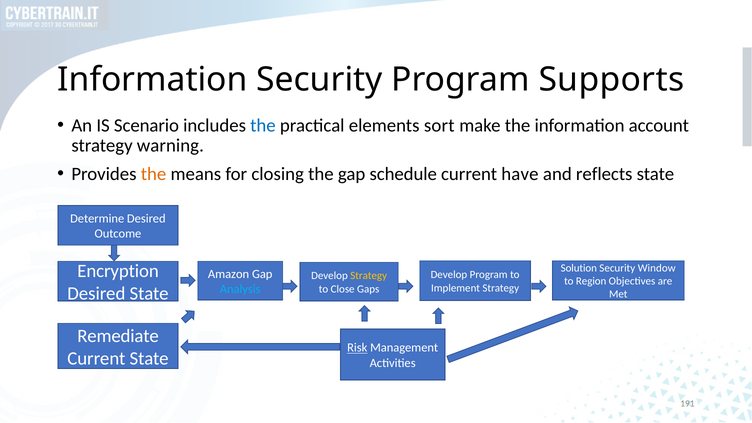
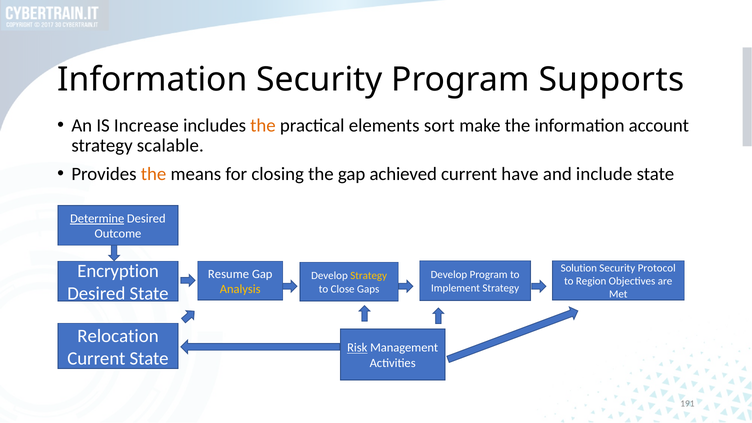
Scenario: Scenario -> Increase (146, 125)
the colour: blue -> orange (263, 125)
warning: warning -> scalable (170, 146)
schedule: schedule -> achieved (403, 174)
reflects: reflects -> include (604, 174)
Determine underline: none -> present (97, 219)
Window: Window -> Protocol (657, 268)
Amazon: Amazon -> Resume (229, 274)
Analysis colour: light blue -> yellow (240, 289)
Remediate: Remediate -> Relocation (118, 336)
